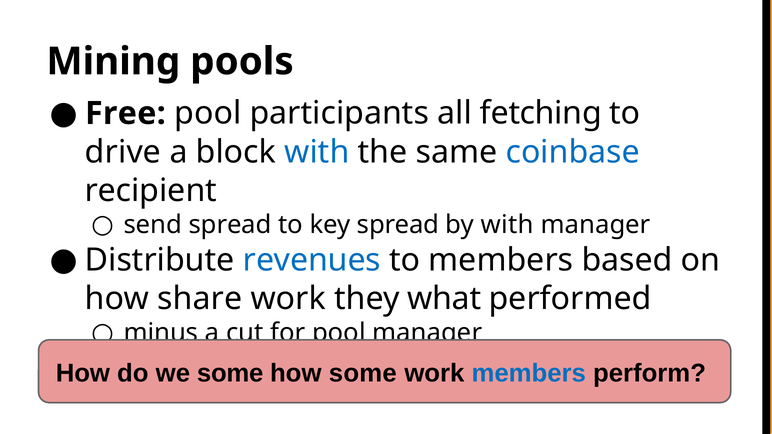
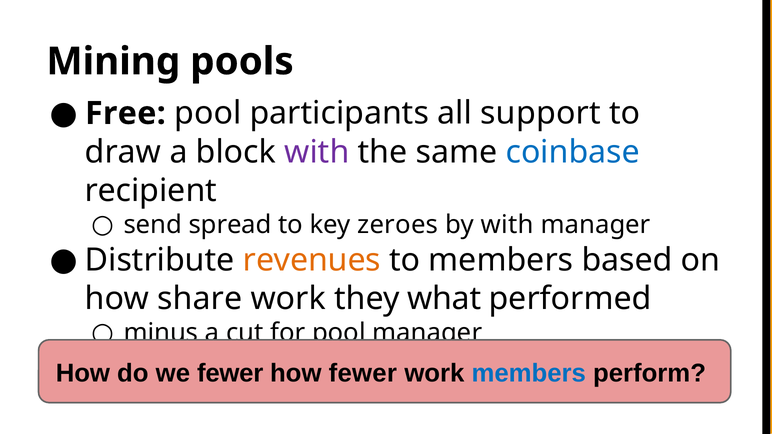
fetching: fetching -> support (541, 113)
drive: drive -> draw (123, 152)
with colour: blue -> purple (317, 152)
key spread: spread -> zeroes (398, 225)
revenues colour: blue -> orange (312, 260)
we some: some -> fewer (230, 373)
how some: some -> fewer (363, 373)
